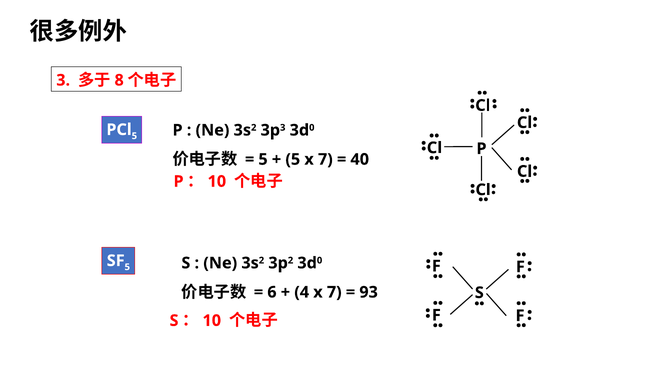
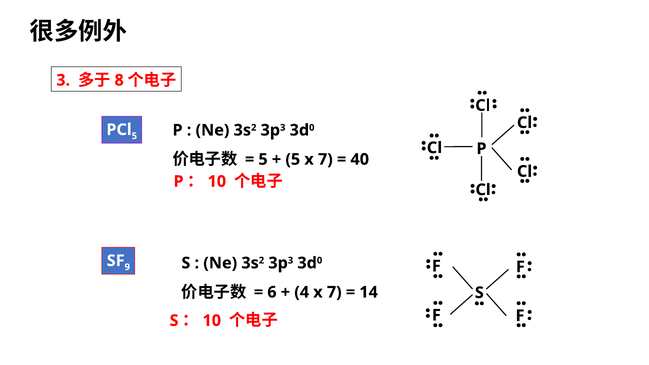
5: 5 -> 9 (127, 267)
2: 2 -> 3 (291, 260)
93: 93 -> 14 (369, 292)
